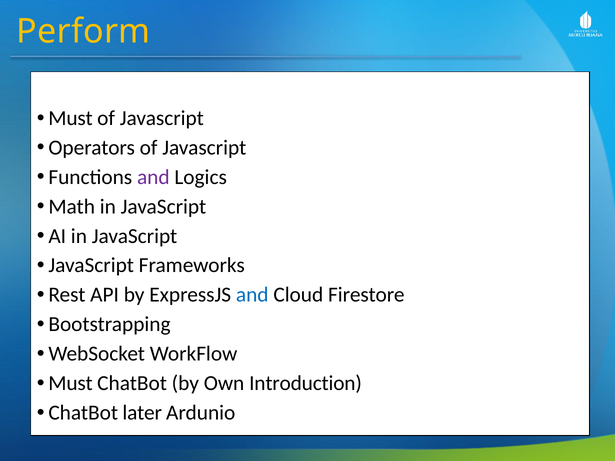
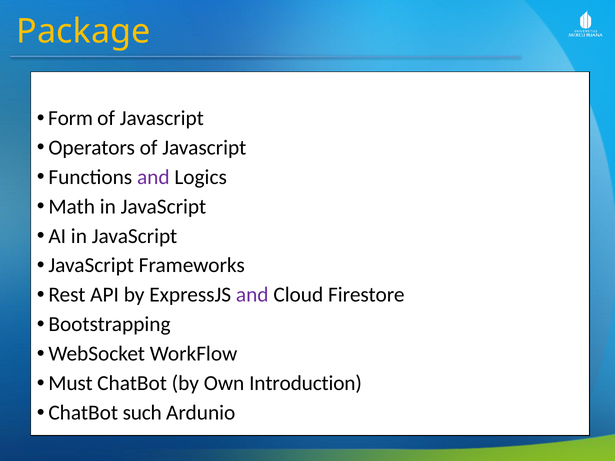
Perform: Perform -> Package (84, 32)
Must: Must -> Form (71, 118)
and colour: blue -> purple (252, 295)
later: later -> such (142, 413)
